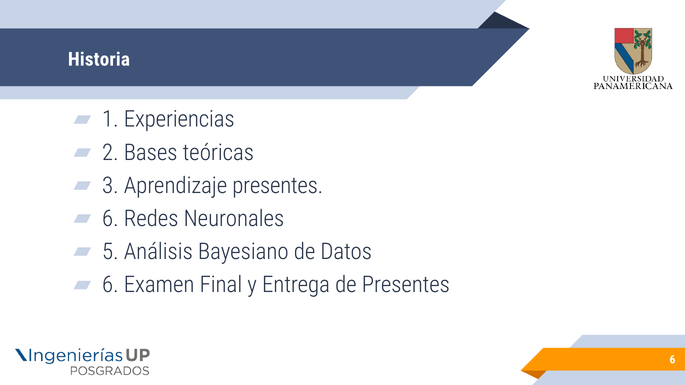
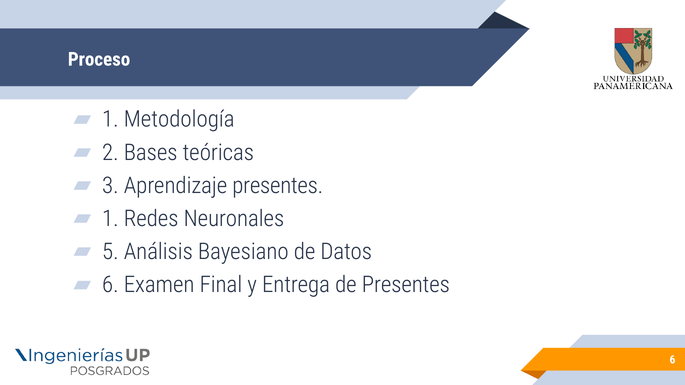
Historia: Historia -> Proceso (99, 59)
Experiencias: Experiencias -> Metodología (179, 119)
6: 6 -> 1 (110, 219)
